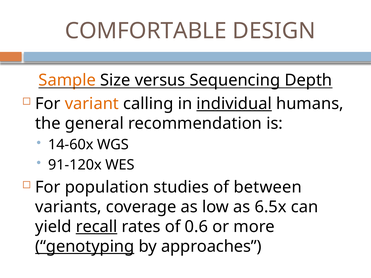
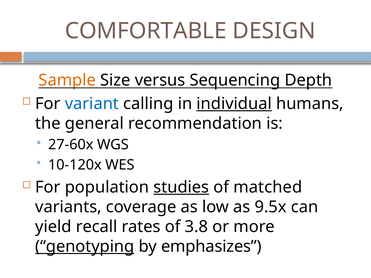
variant colour: orange -> blue (92, 104)
14-60x: 14-60x -> 27-60x (71, 145)
91-120x: 91-120x -> 10-120x (75, 165)
studies underline: none -> present (181, 187)
between: between -> matched (268, 187)
6.5x: 6.5x -> 9.5x (271, 207)
recall underline: present -> none (97, 227)
0.6: 0.6 -> 3.8 (196, 227)
approaches: approaches -> emphasizes (211, 247)
